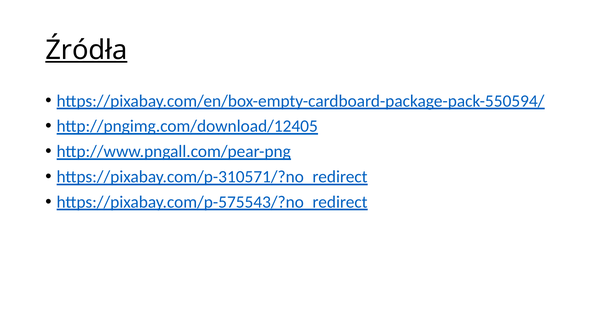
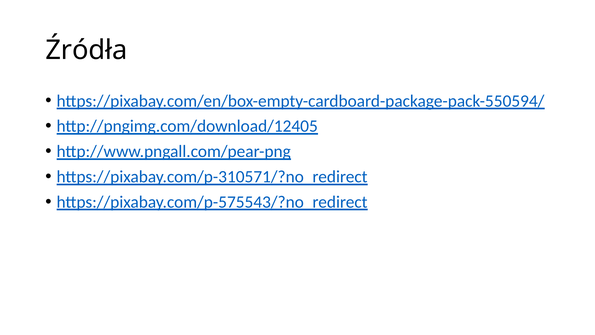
Źródła underline: present -> none (86, 50)
